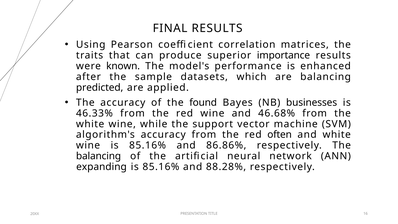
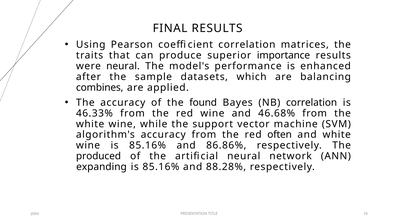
were known: known -> neural (123, 66)
predicted: predicted -> combines (100, 88)
NB businesses: businesses -> correlation (312, 102)
balancing: balancing -> produced (99, 156)
